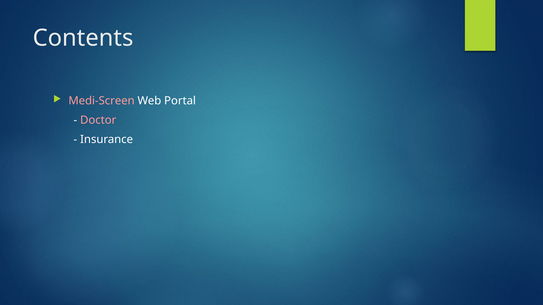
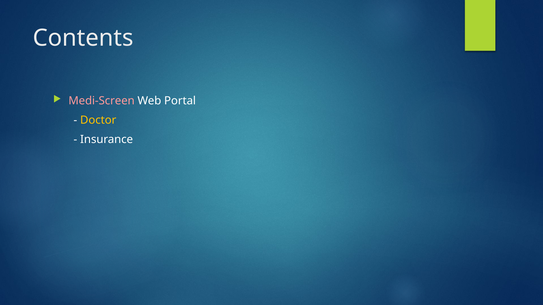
Doctor colour: pink -> yellow (98, 120)
